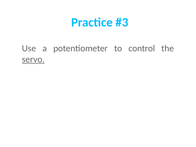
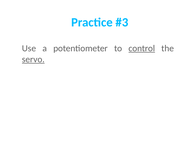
control underline: none -> present (142, 48)
